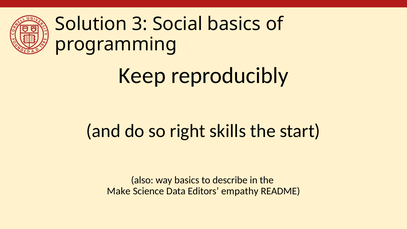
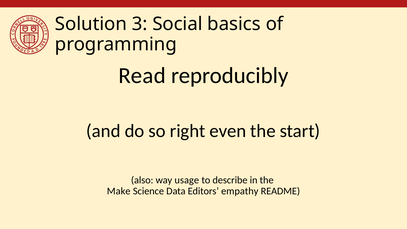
Keep: Keep -> Read (142, 75)
skills: skills -> even (228, 131)
way basics: basics -> usage (187, 180)
